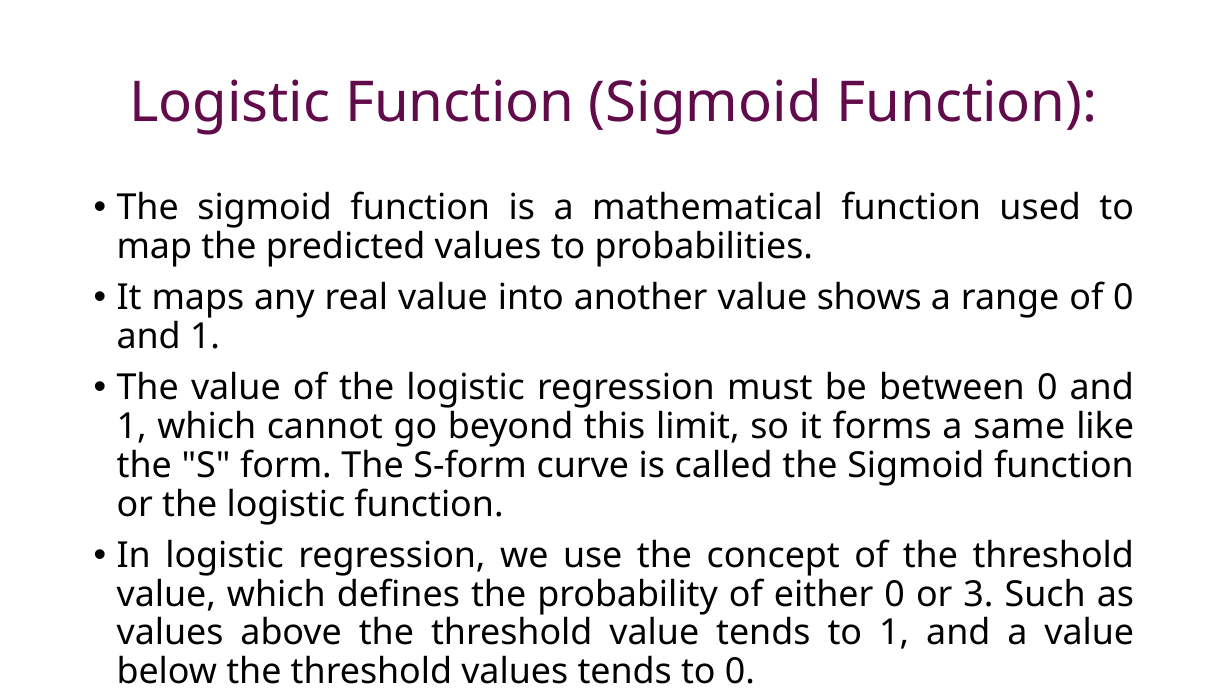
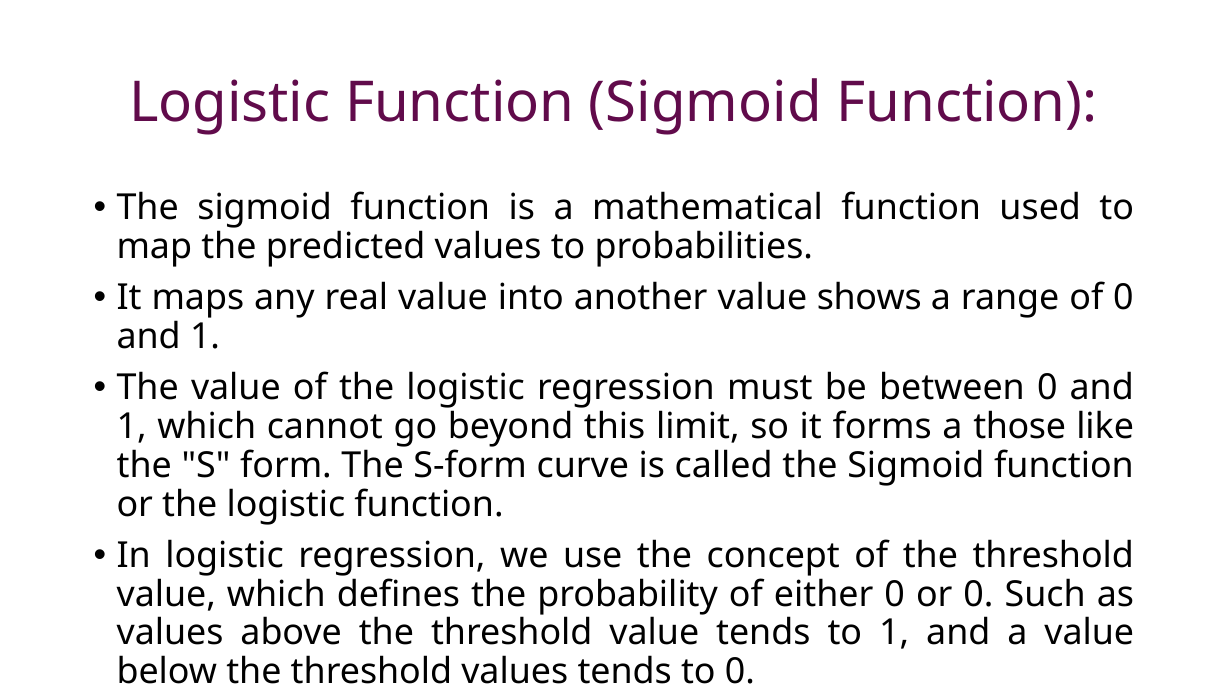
same: same -> those (1020, 427)
or 3: 3 -> 0 (979, 594)
